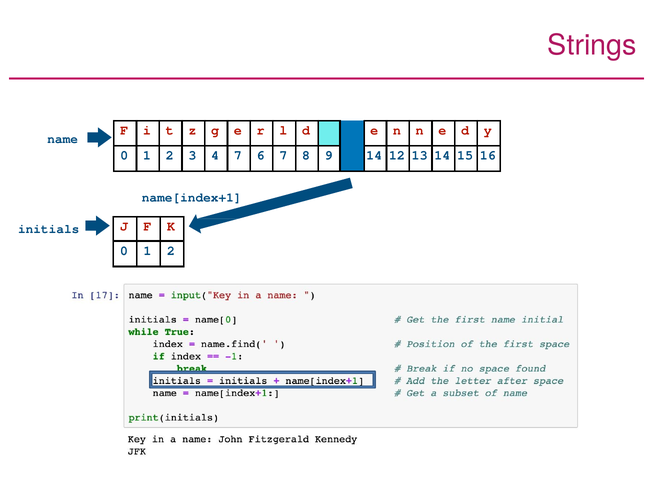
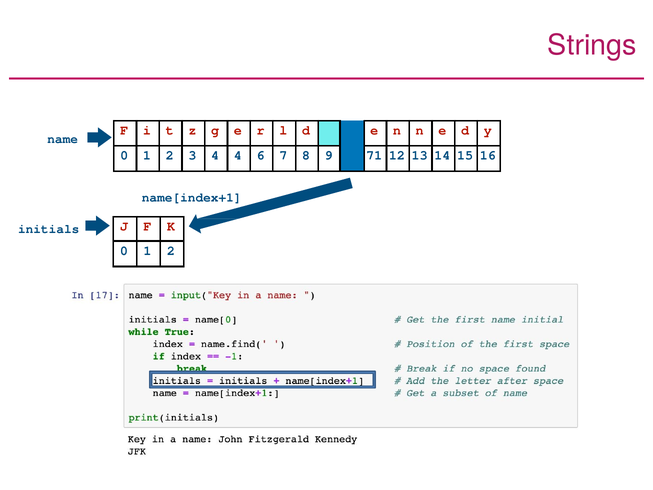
4 7: 7 -> 4 (238, 155)
9 14: 14 -> 71 (374, 155)
